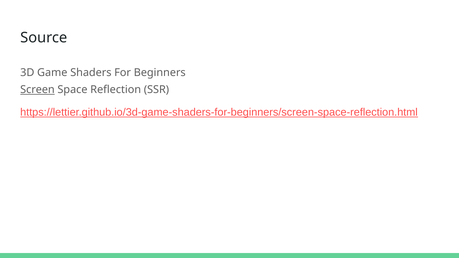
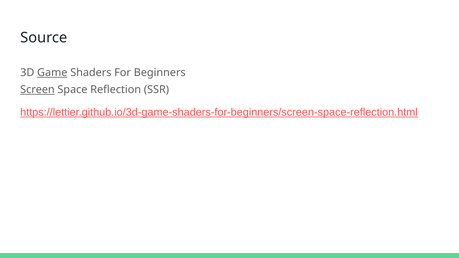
Game underline: none -> present (52, 73)
